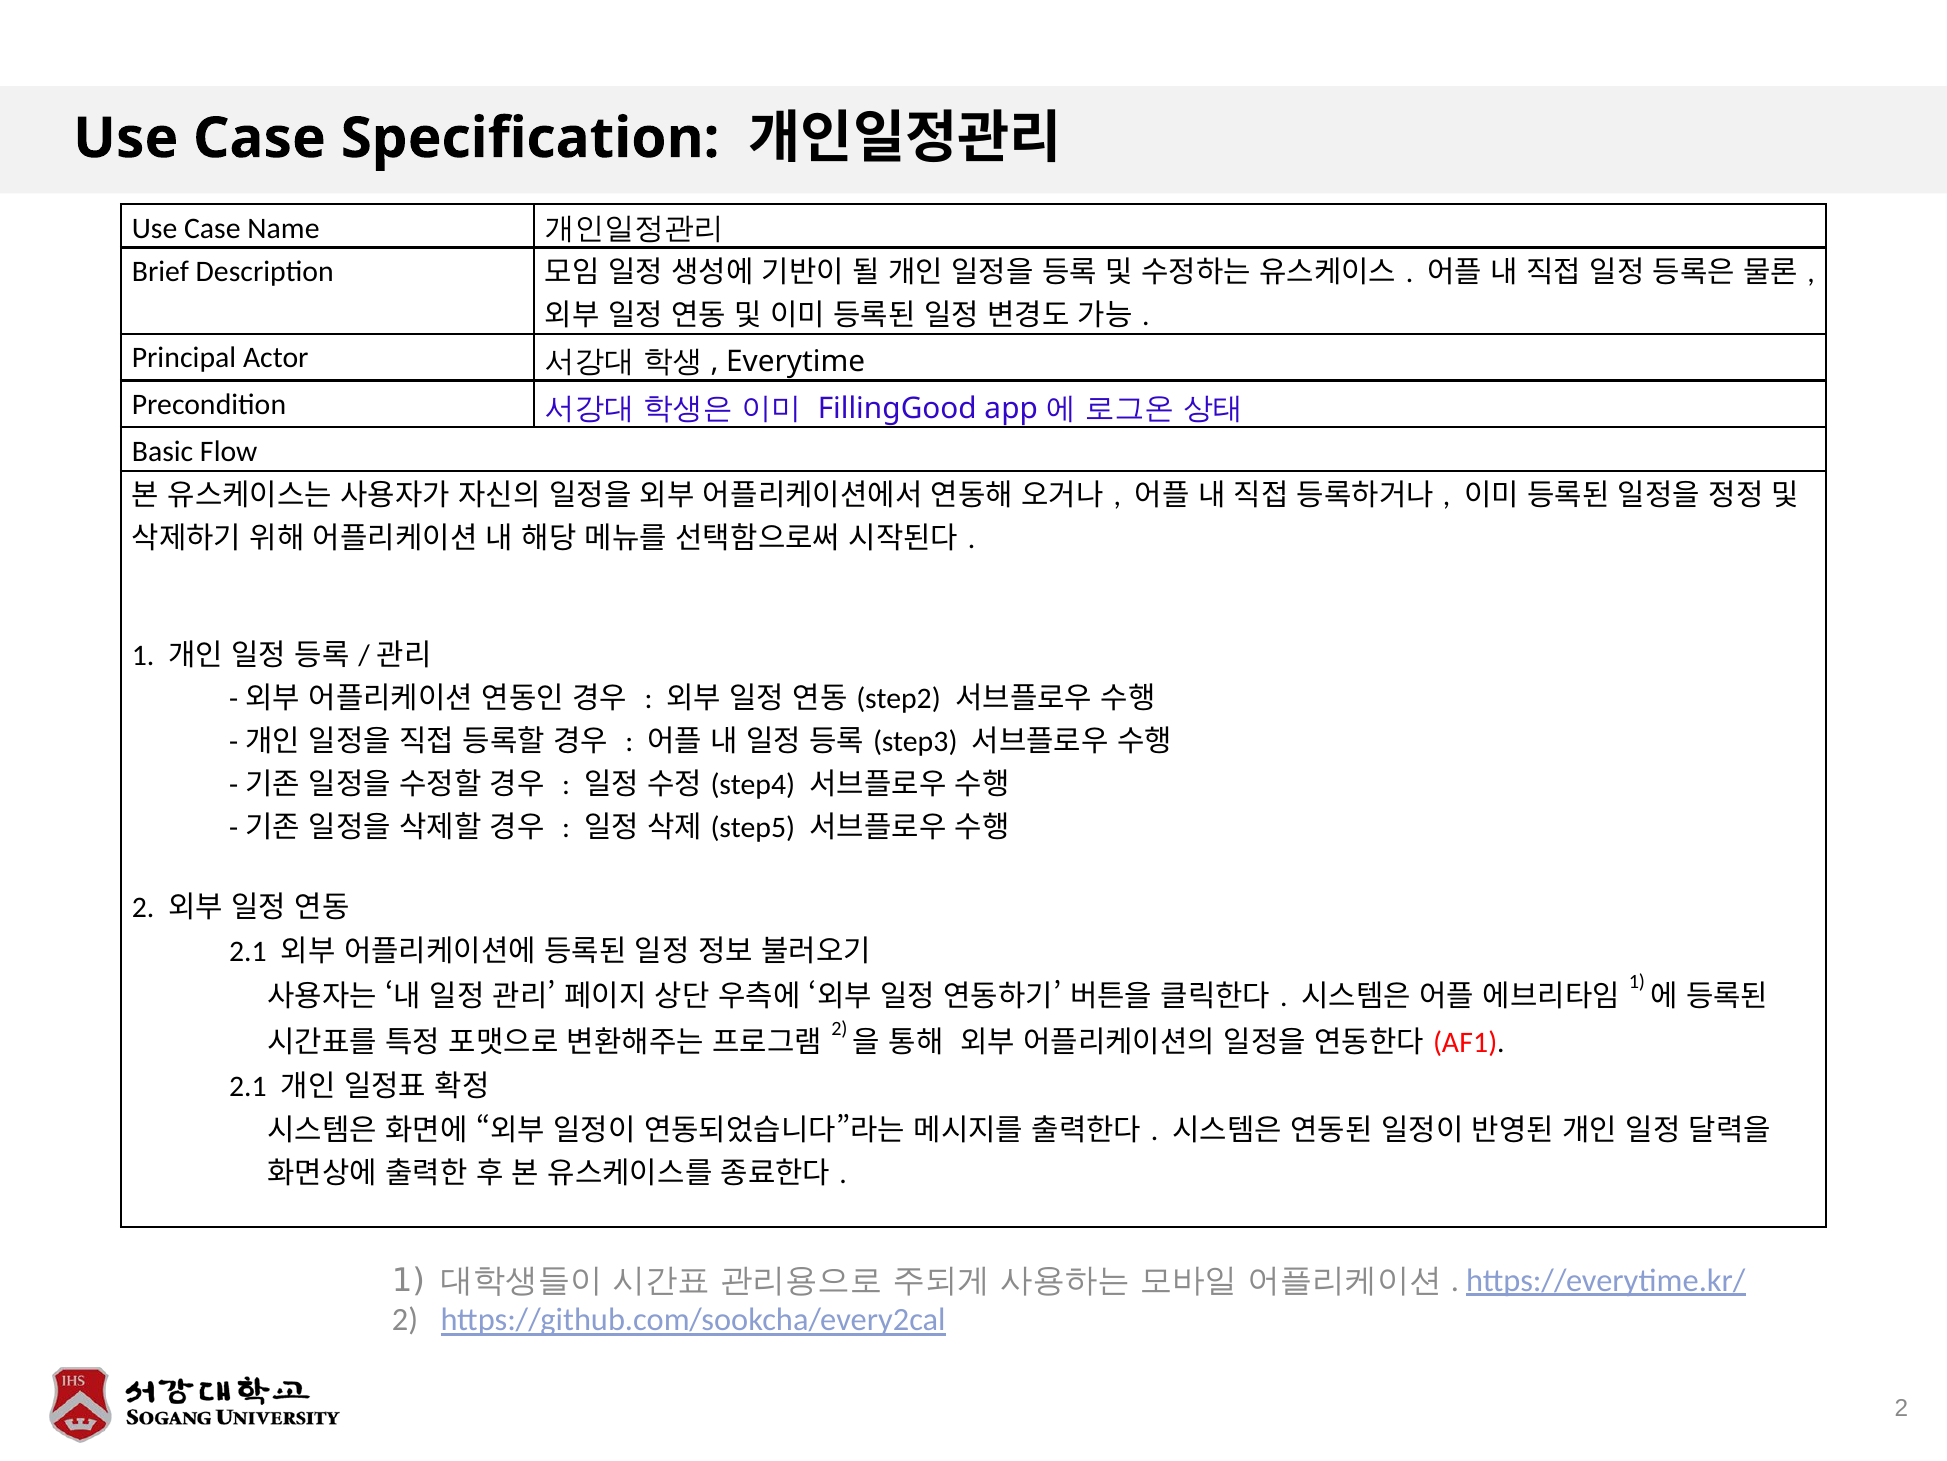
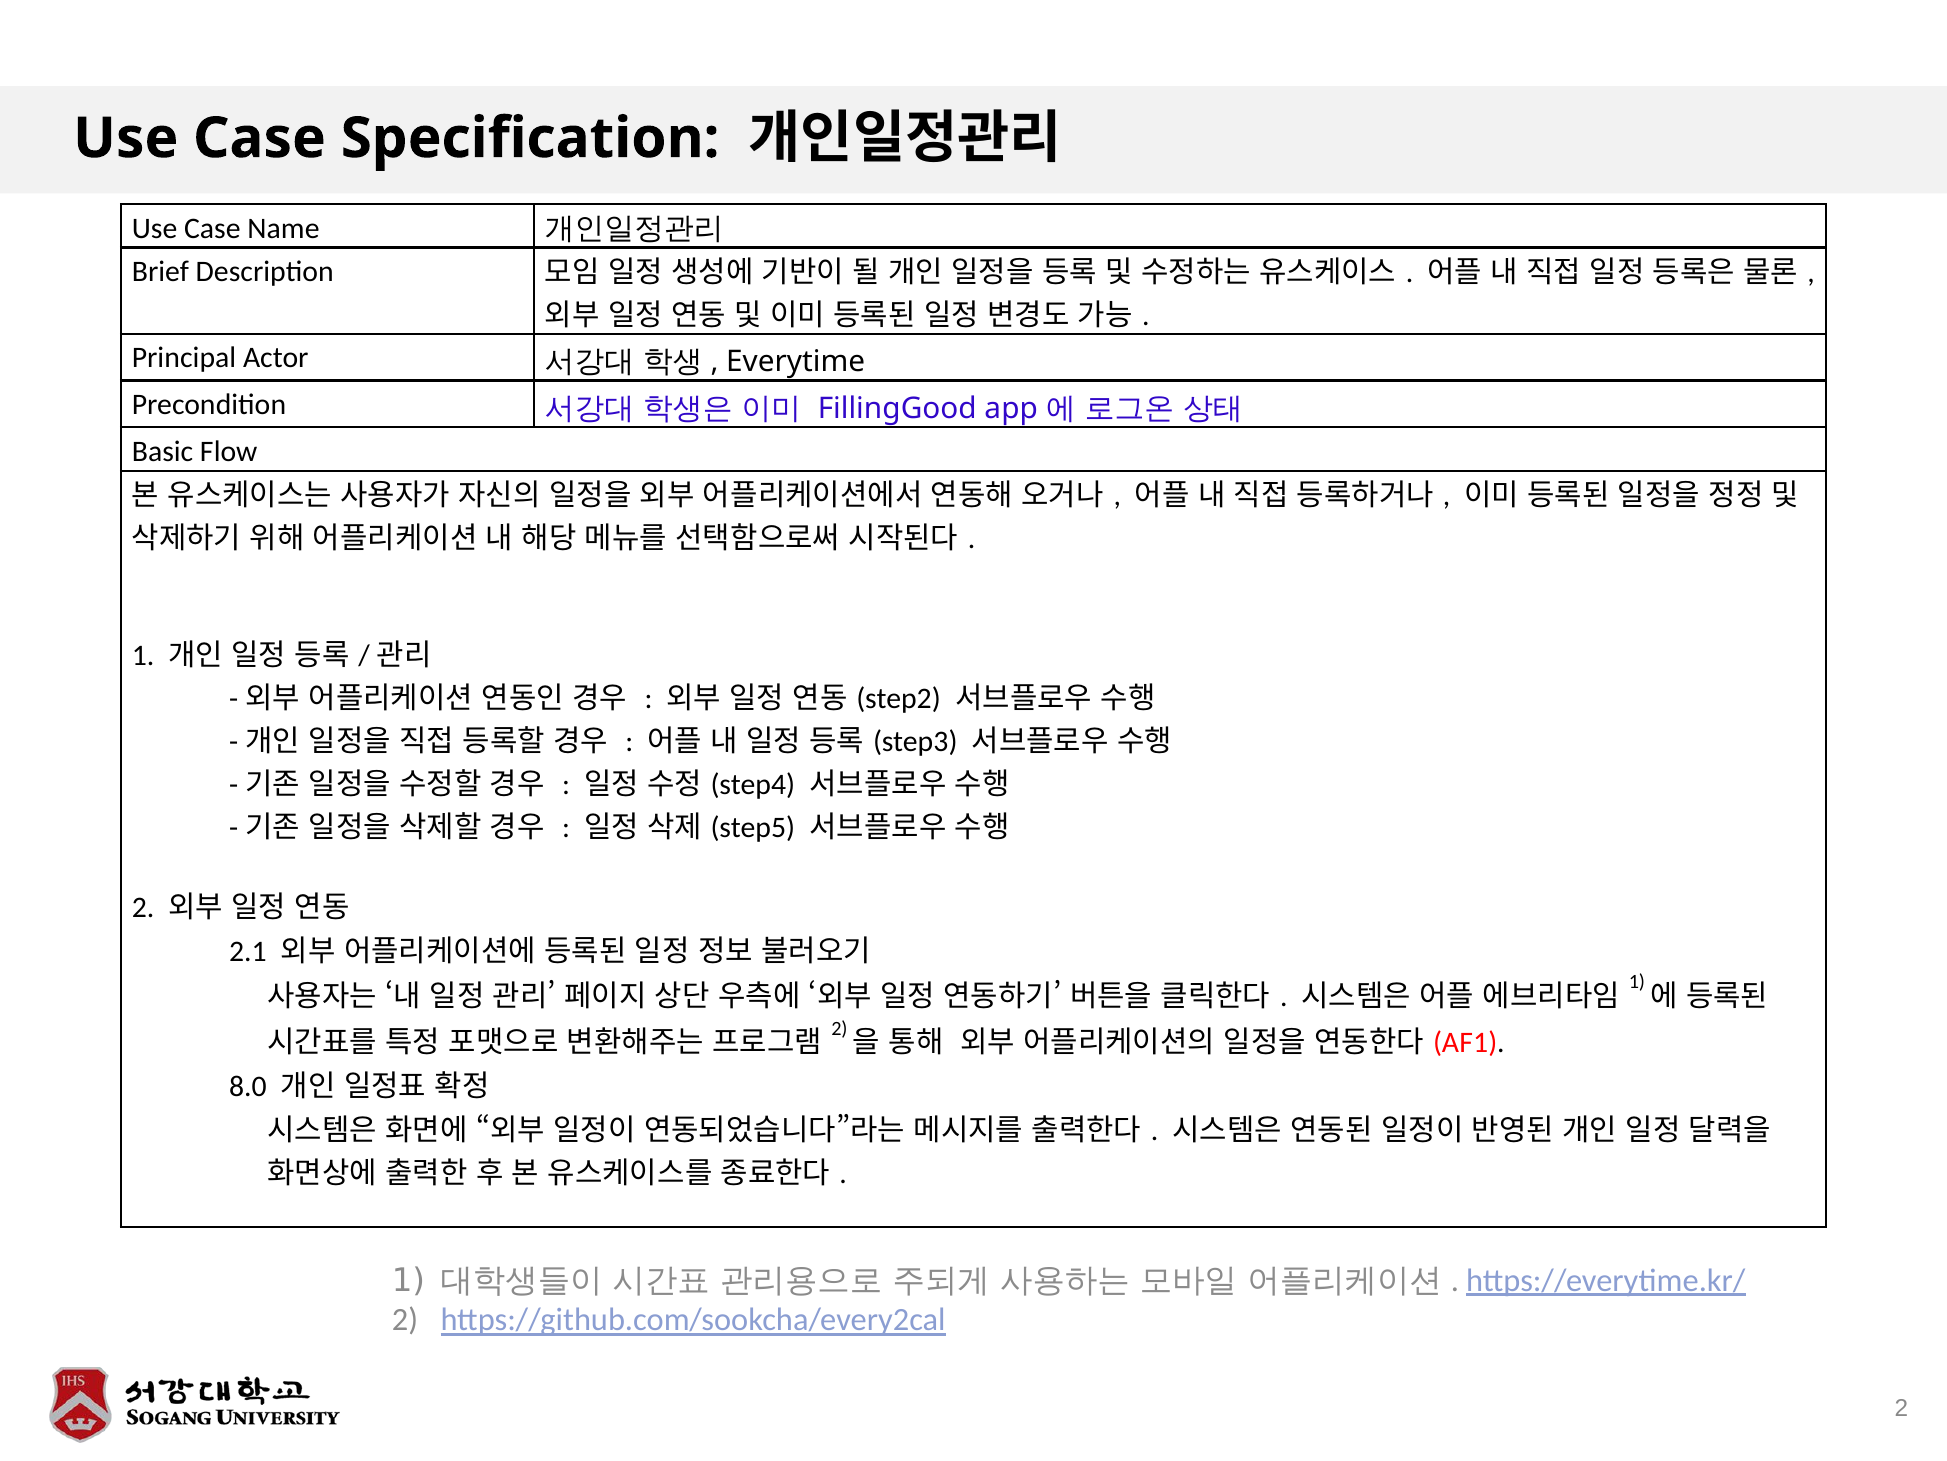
2.1: 2.1 -> 8.0 (248, 1086)
